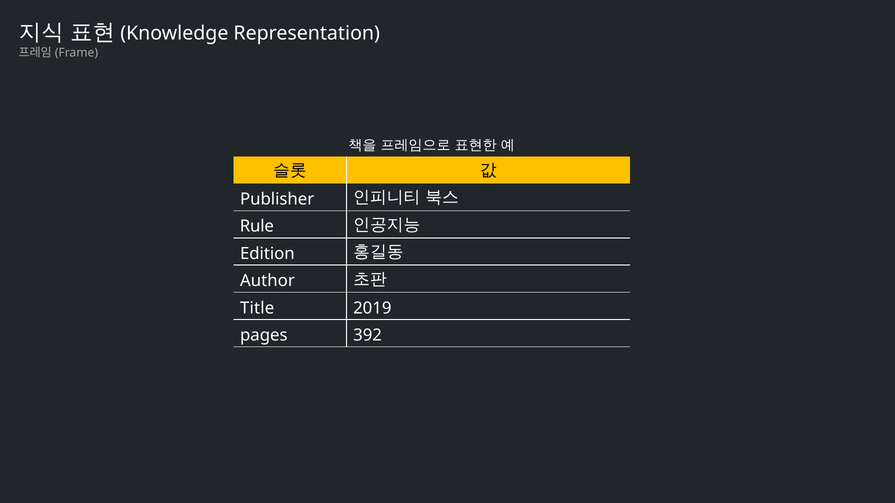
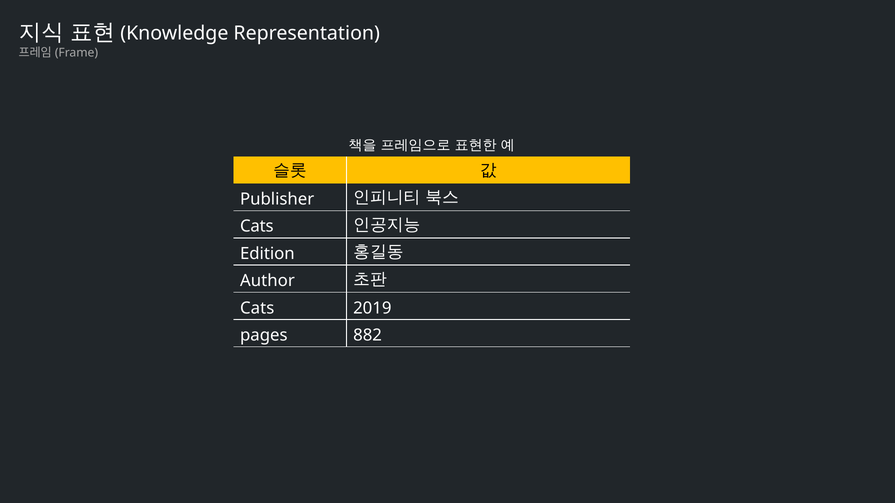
Rule: Rule -> Cats (257, 227)
Title: Title -> Cats (257, 308)
392: 392 -> 882 (368, 335)
